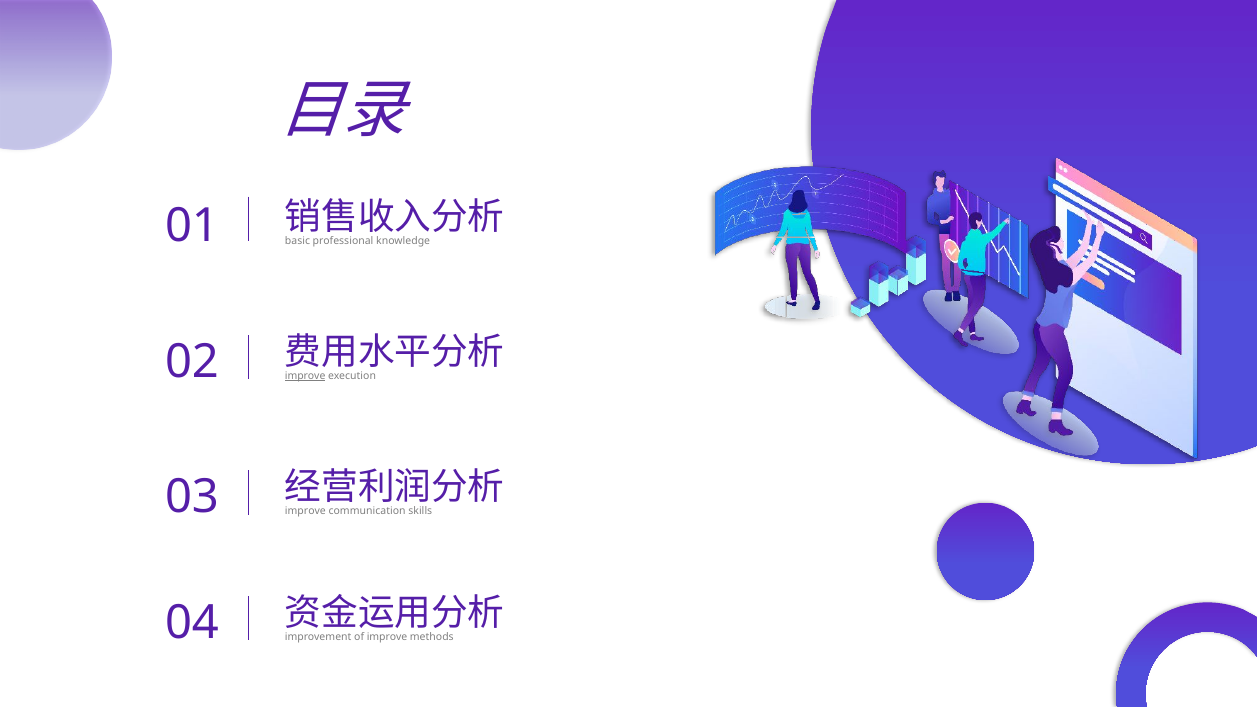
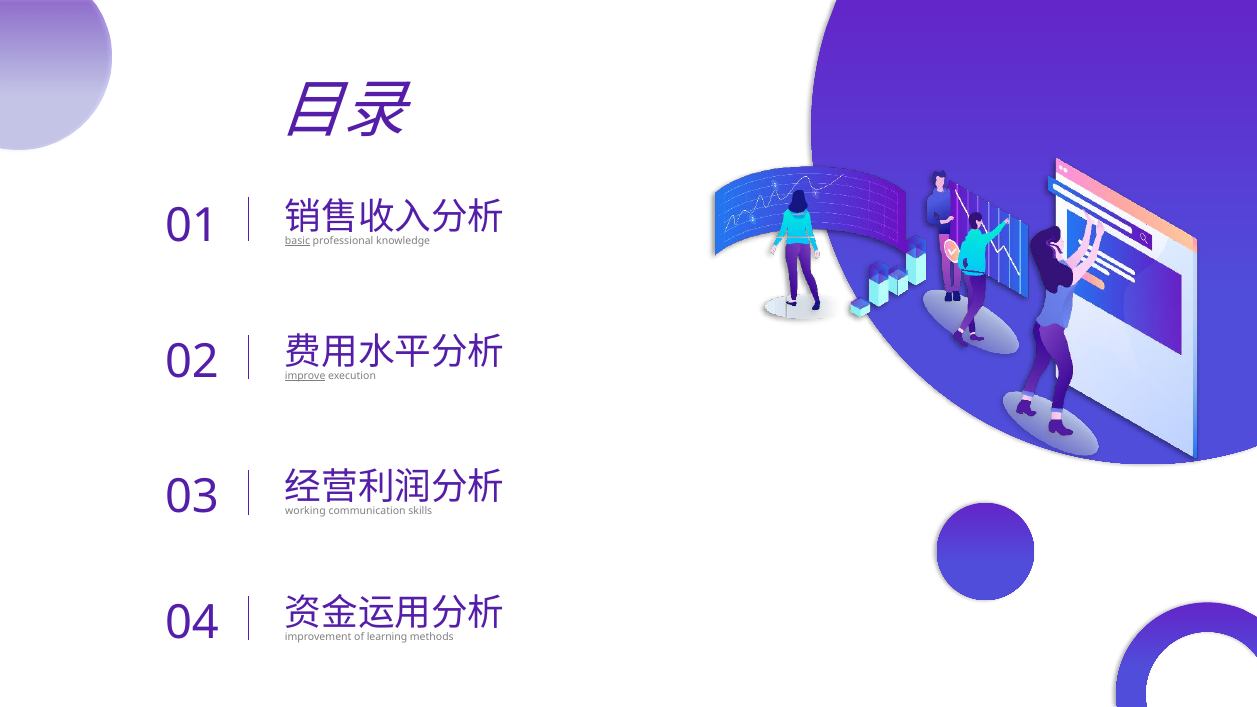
basic underline: none -> present (297, 241)
improve: improve -> working (305, 511)
of improve: improve -> learning (387, 637)
